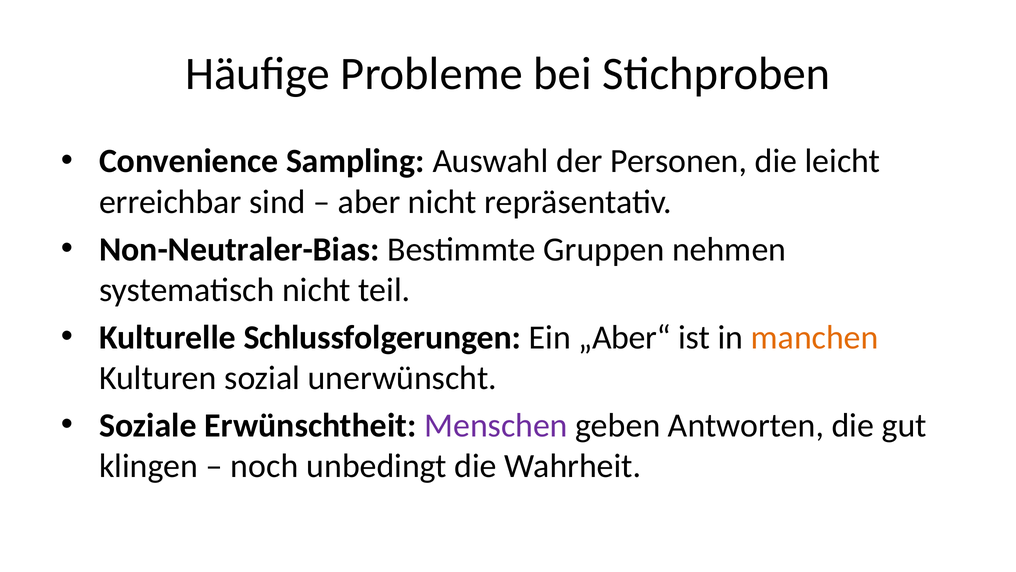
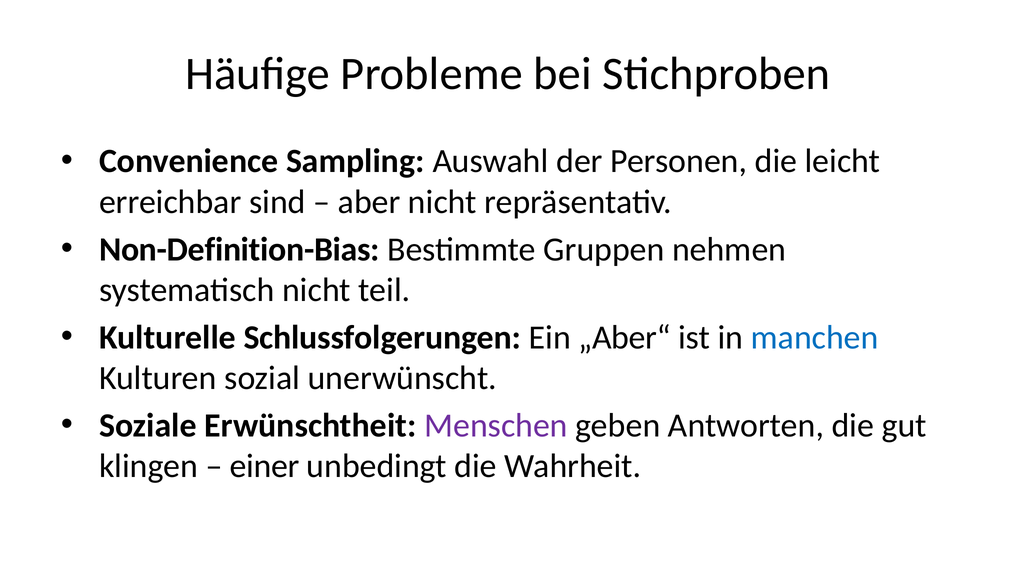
Non-Neutraler-Bias: Non-Neutraler-Bias -> Non-Definition-Bias (239, 249)
manchen colour: orange -> blue (815, 337)
noch: noch -> einer (265, 466)
